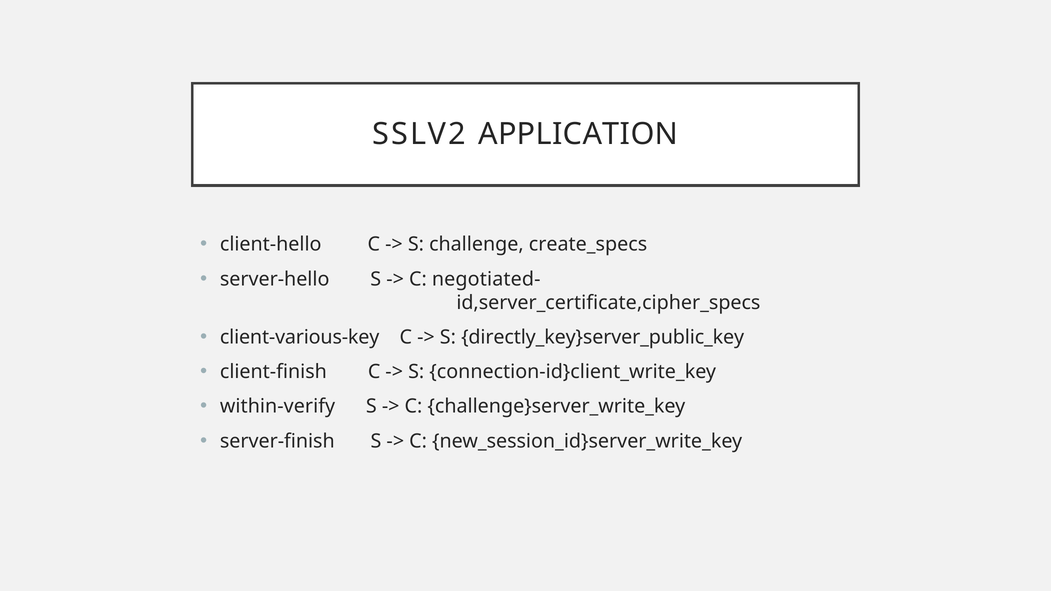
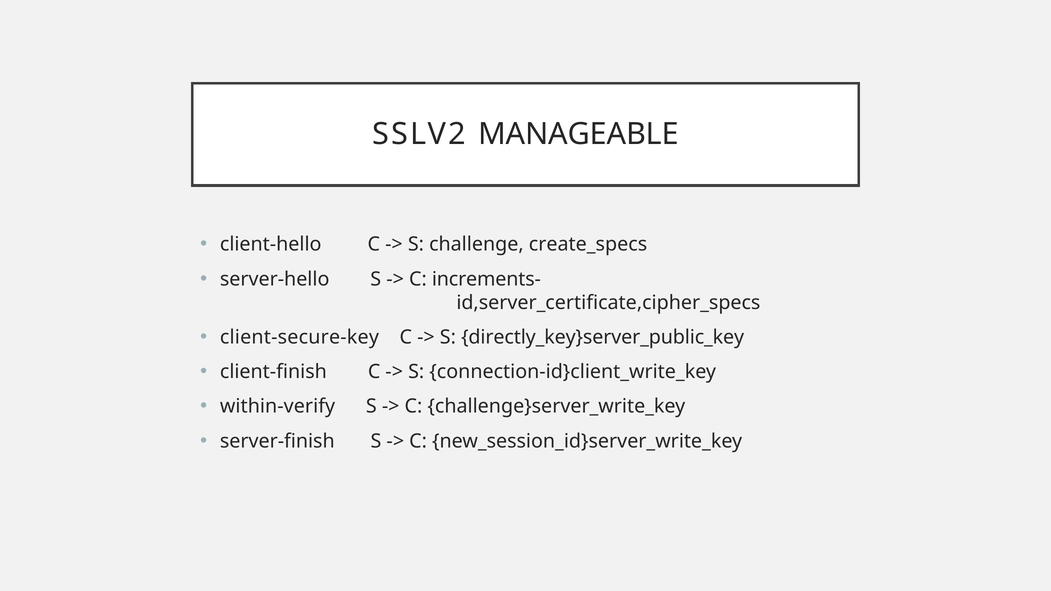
APPLICATION: APPLICATION -> MANAGEABLE (578, 134)
negotiated-: negotiated- -> increments- (486, 279)
client-various-key: client-various-key -> client-secure-key (299, 337)
